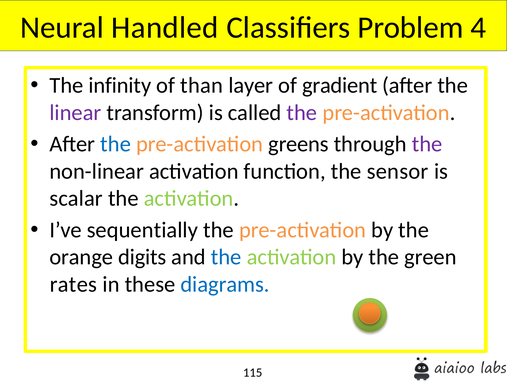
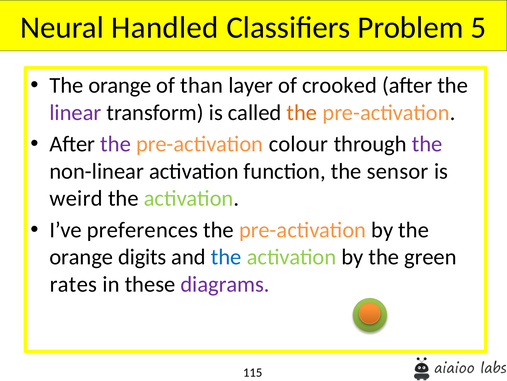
4: 4 -> 5 (478, 28)
infinity: infinity -> orange (120, 85)
gradient: gradient -> crooked (339, 85)
the colour: purple -> orange (302, 112)
the colour: blue -> purple (116, 144)
greens: greens -> colour (298, 144)
scalar: scalar -> weird (76, 198)
sequentially: sequentially -> preferences (142, 230)
diagrams colour: blue -> purple (225, 284)
